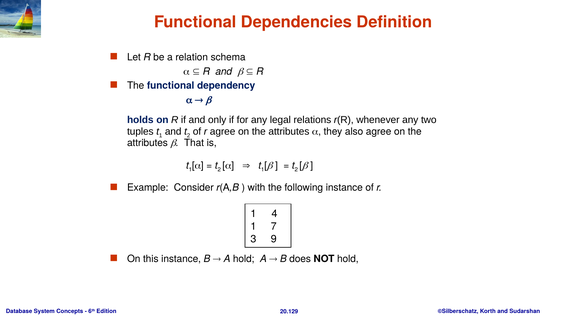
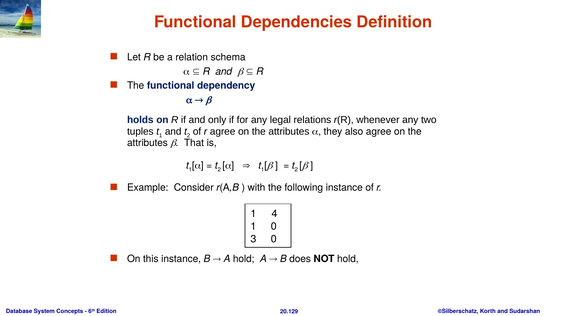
1 7: 7 -> 0 (274, 226)
3 9: 9 -> 0 (274, 239)
